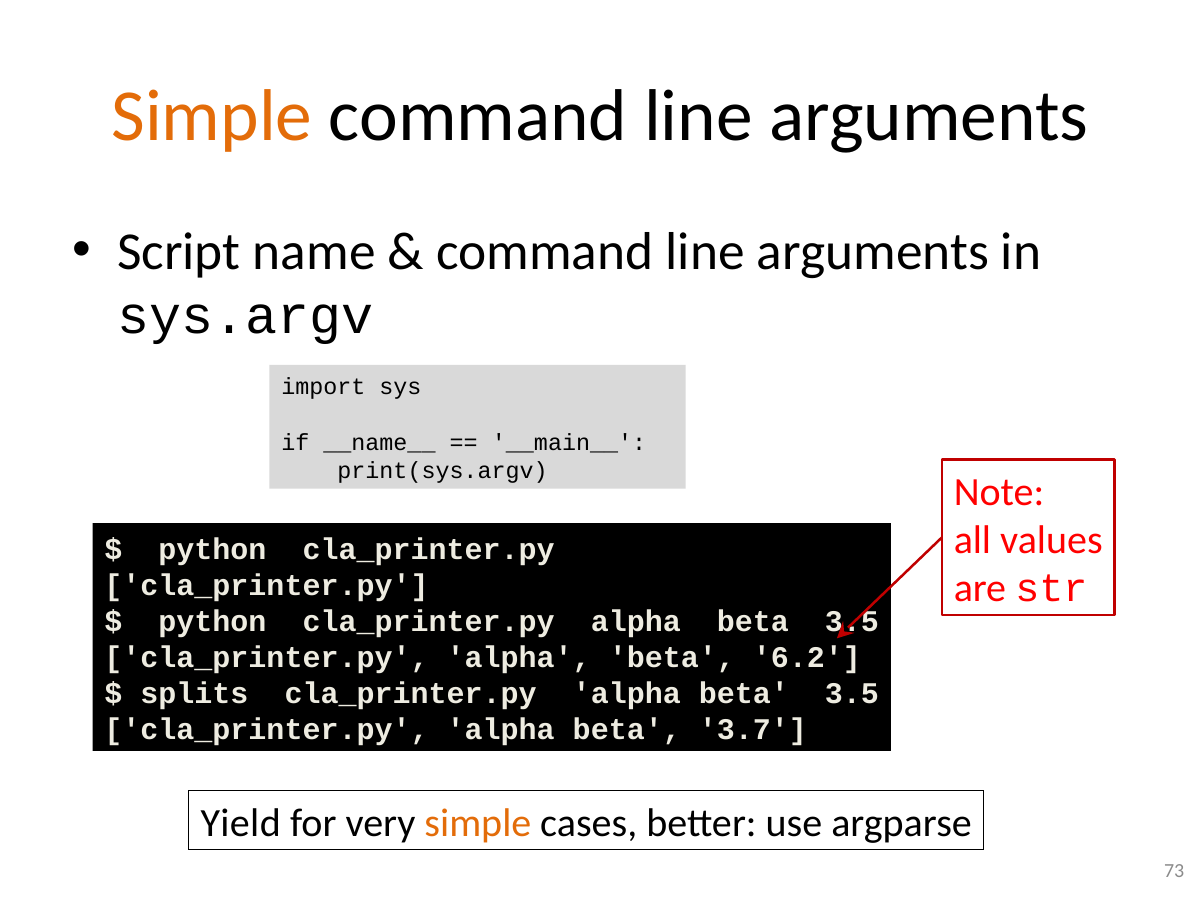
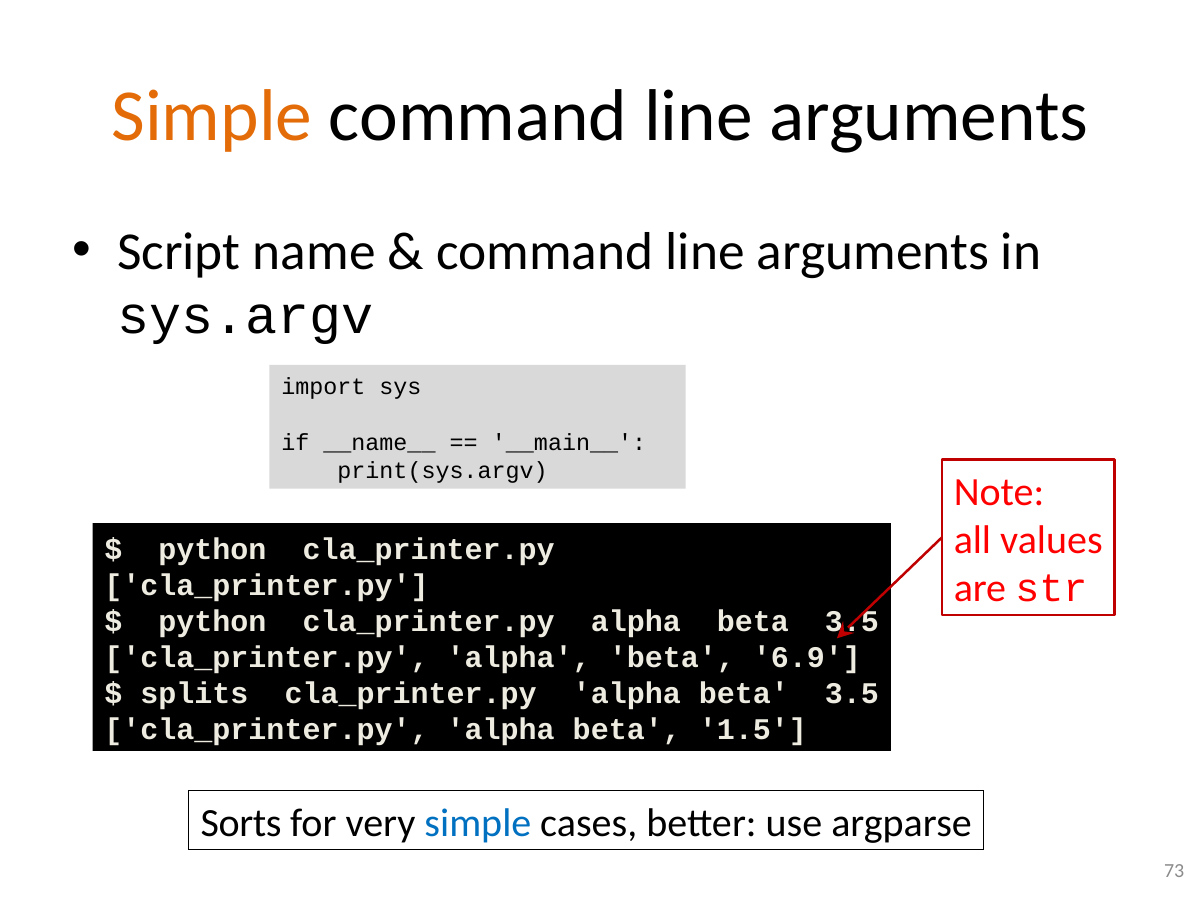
6.2: 6.2 -> 6.9 (807, 658)
3.7: 3.7 -> 1.5 (753, 730)
Yield: Yield -> Sorts (241, 824)
simple colour: orange -> blue (478, 824)
